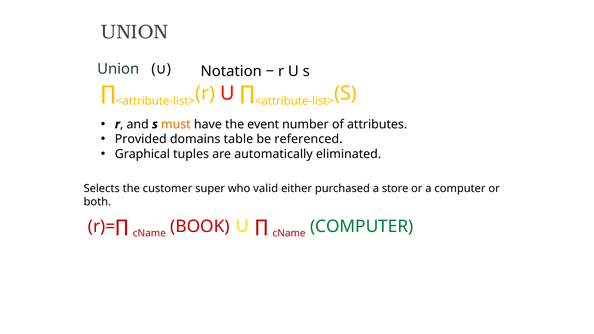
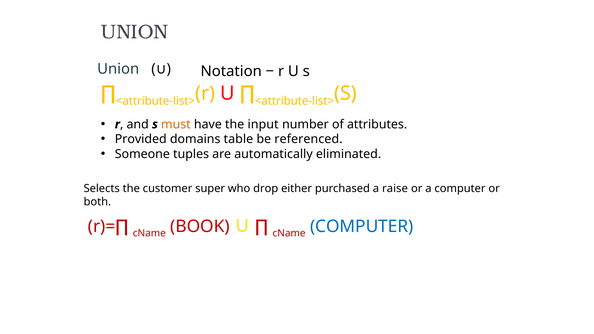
event: event -> input (263, 124)
Graphical: Graphical -> Someone (142, 154)
valid: valid -> drop (266, 188)
store: store -> raise (395, 188)
COMPUTER colour: green -> blue (362, 227)
